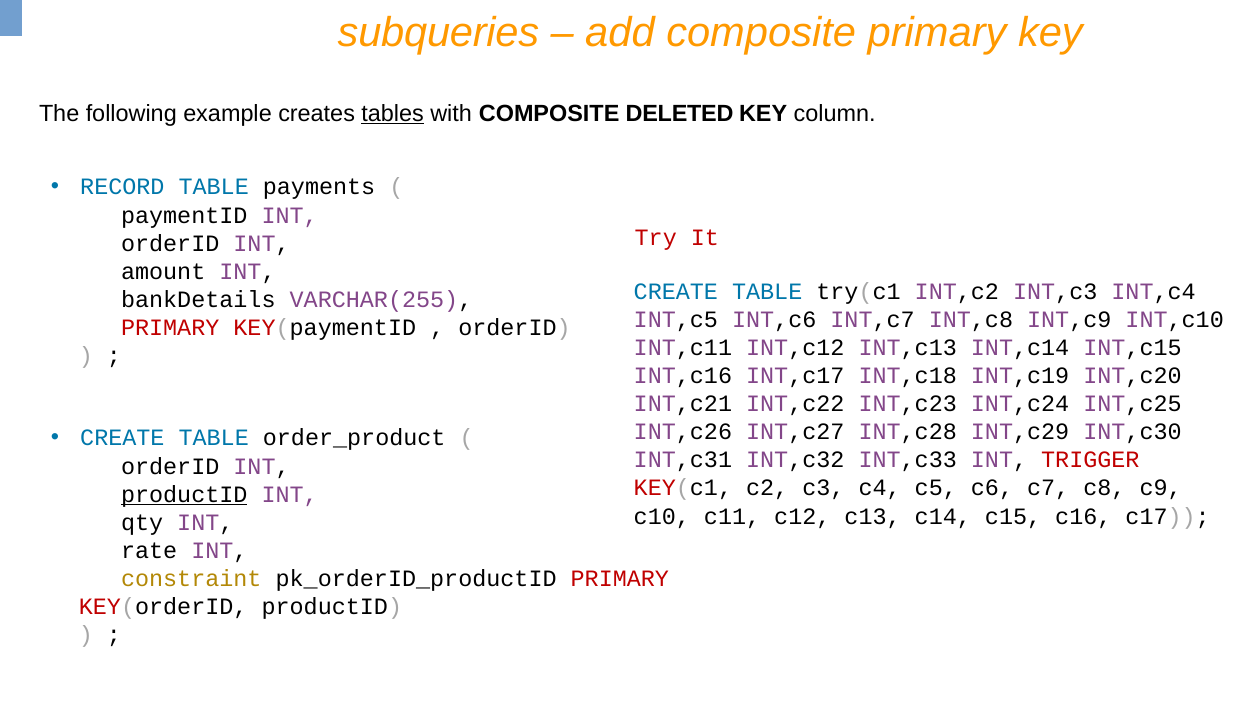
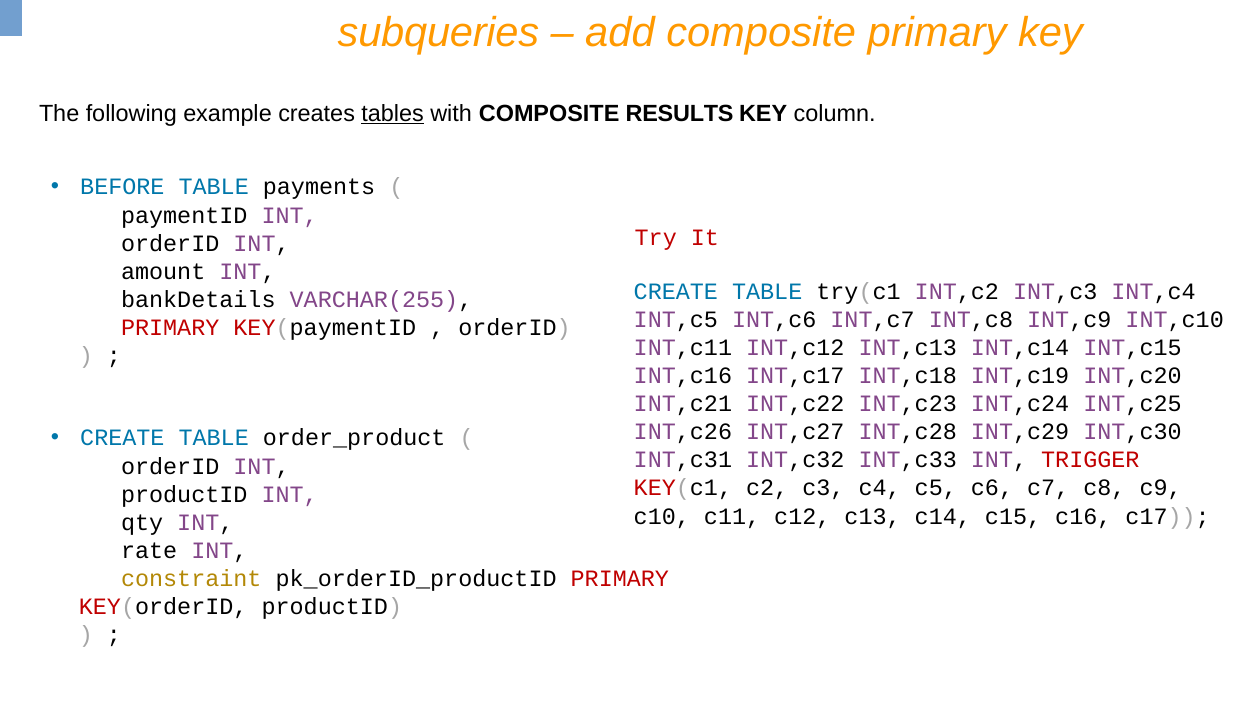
DELETED: DELETED -> RESULTS (680, 113)
RECORD: RECORD -> BEFORE (122, 187)
productID underline: present -> none (184, 494)
